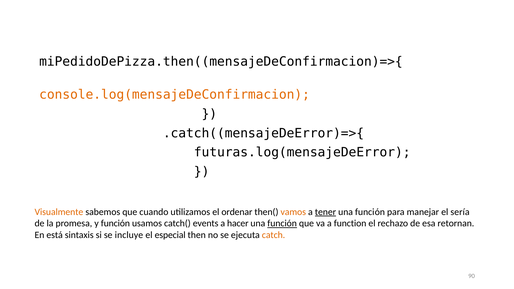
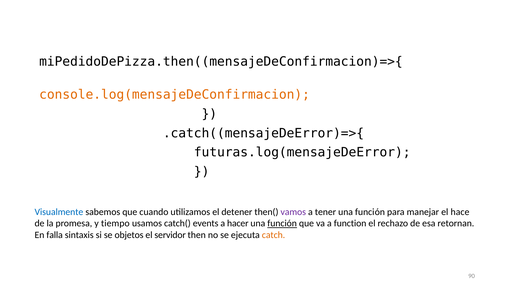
Visualmente colour: orange -> blue (59, 212)
ordenar: ordenar -> detener (237, 212)
vamos colour: orange -> purple (293, 212)
tener underline: present -> none (325, 212)
sería: sería -> hace (460, 212)
y función: función -> tiempo (115, 224)
está: está -> falla (55, 235)
incluye: incluye -> objetos (129, 235)
especial: especial -> servidor (170, 235)
